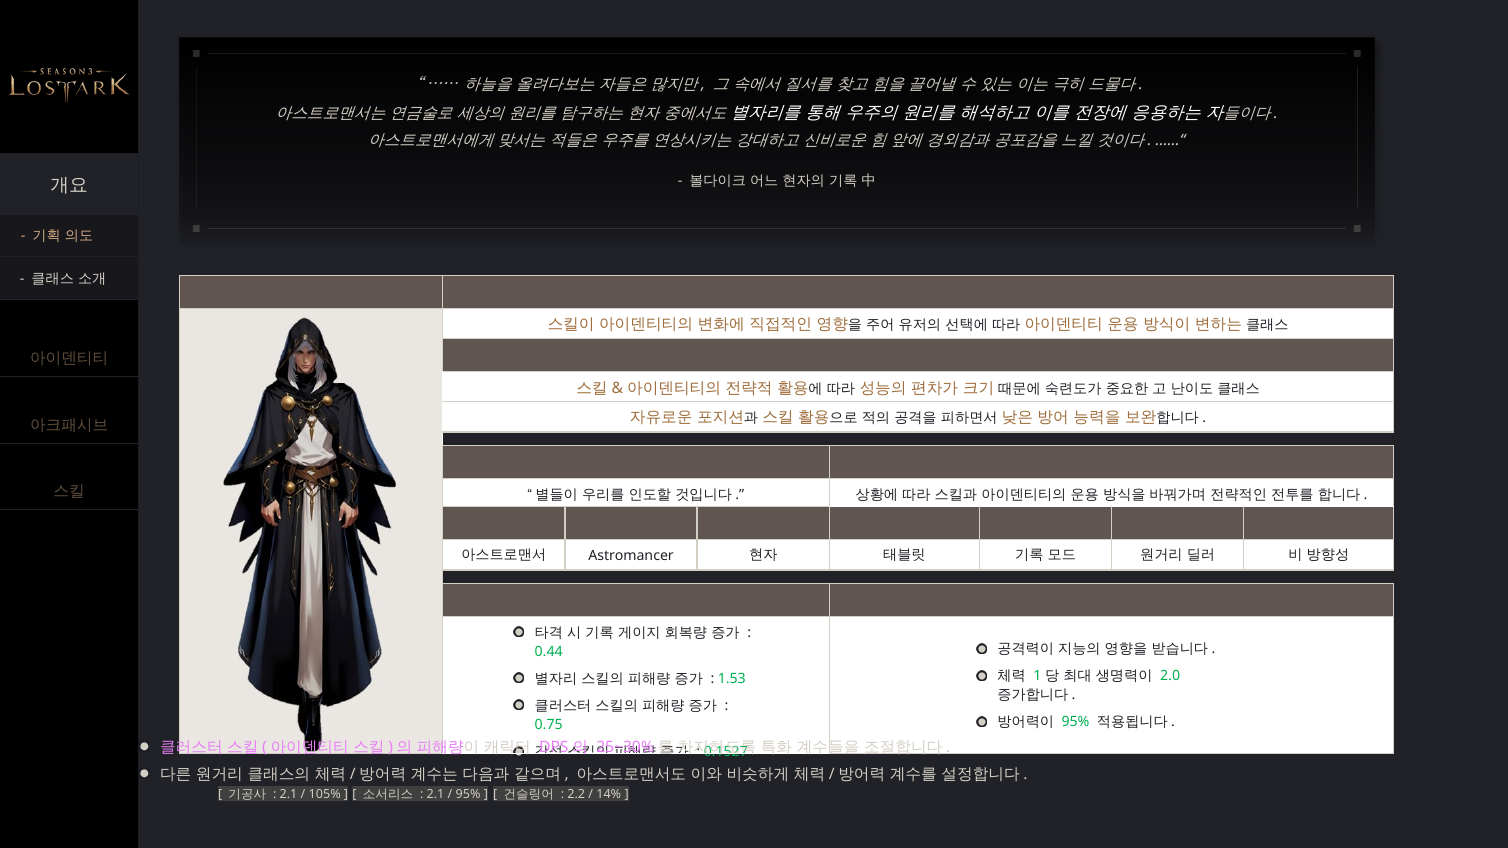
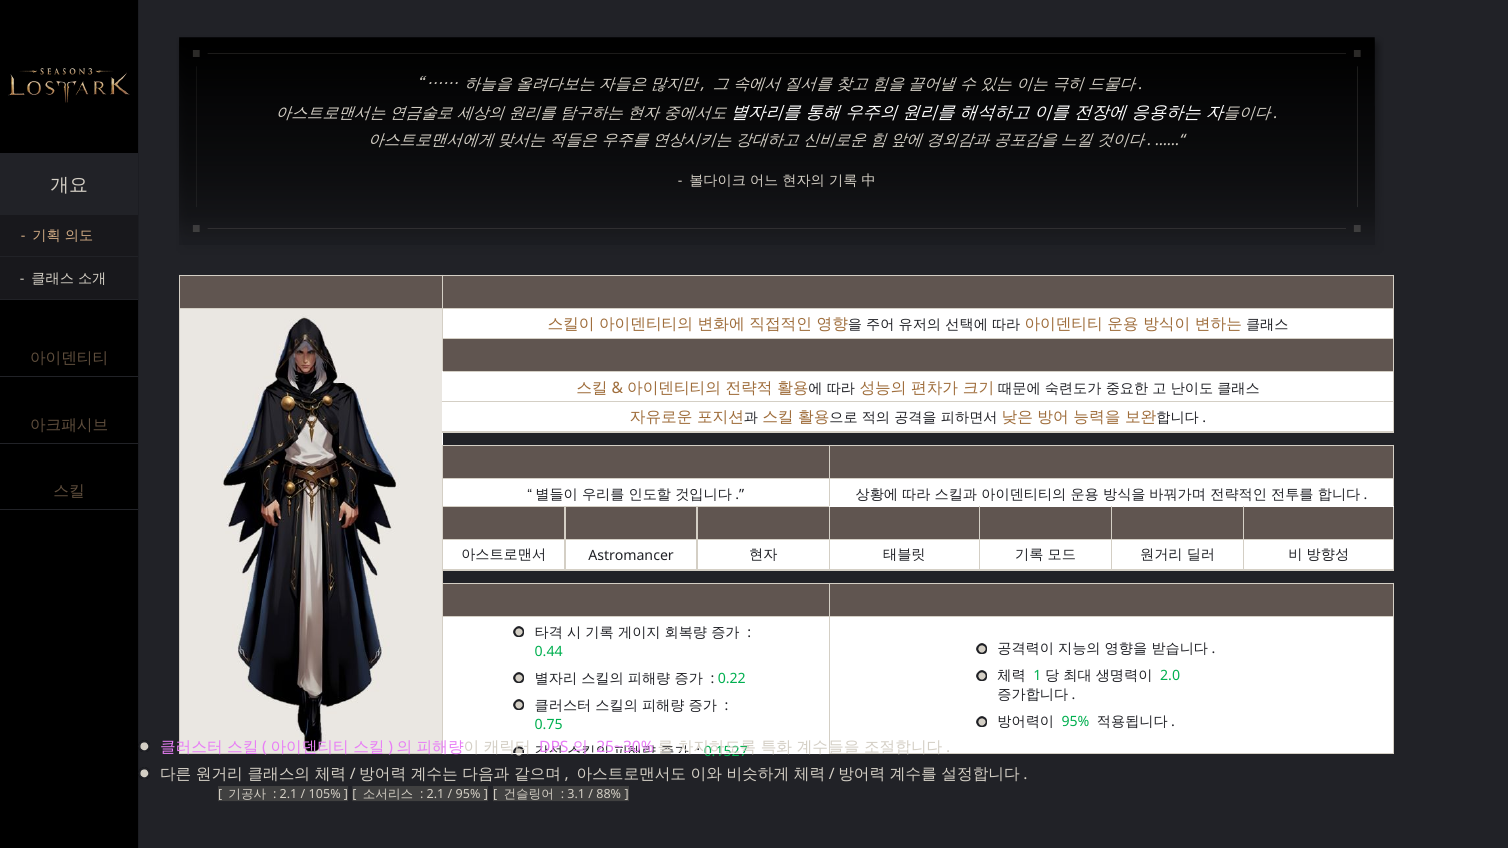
1.53: 1.53 -> 0.22 (732, 679)
2.2: 2.2 -> 3.1 (576, 795)
14%: 14% -> 88% (609, 795)
